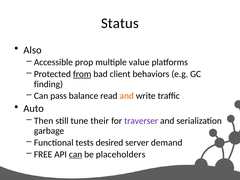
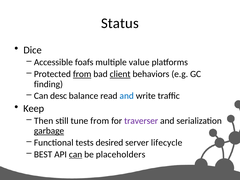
Also: Also -> Dice (33, 50)
prop: prop -> foafs (84, 62)
client underline: none -> present (120, 74)
pass: pass -> desc (59, 96)
and colour: orange -> blue (127, 96)
Auto: Auto -> Keep (34, 109)
tune their: their -> from (100, 121)
garbage underline: none -> present (49, 131)
demand: demand -> lifecycle (167, 143)
FREE: FREE -> BEST (43, 154)
